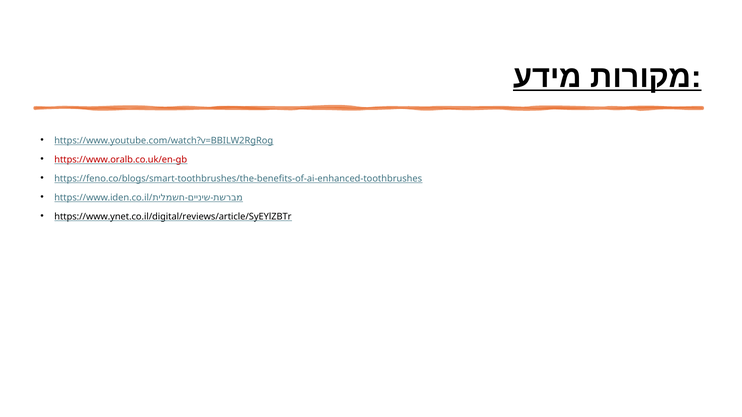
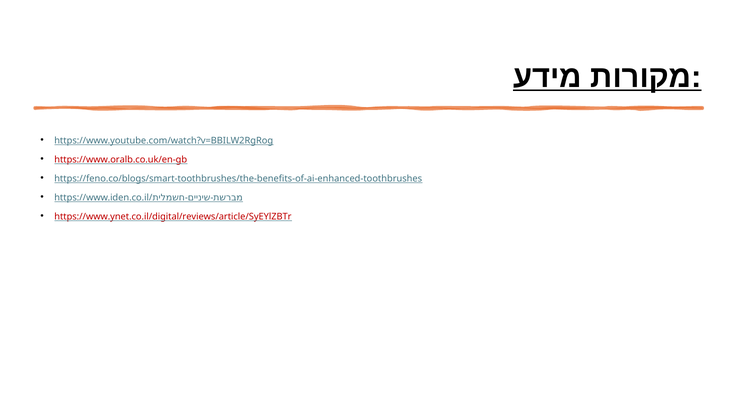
https://www.ynet.co.il/digital/reviews/article/SyEYlZBTr colour: black -> red (173, 217)
